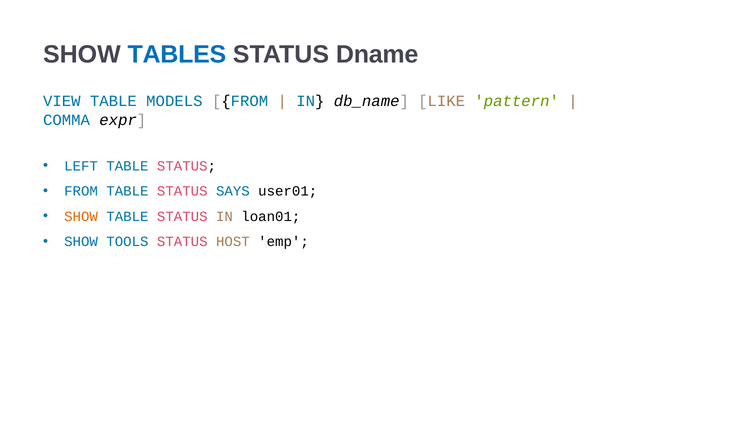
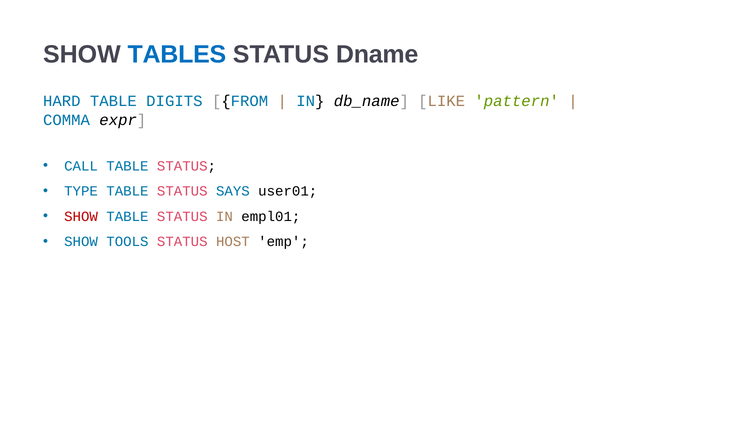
VIEW: VIEW -> HARD (62, 101)
MODELS: MODELS -> DIGITS (174, 101)
LEFT: LEFT -> CALL (81, 166)
FROM: FROM -> TYPE (81, 191)
SHOW colour: orange -> red (81, 216)
loan01: loan01 -> empl01 (271, 216)
